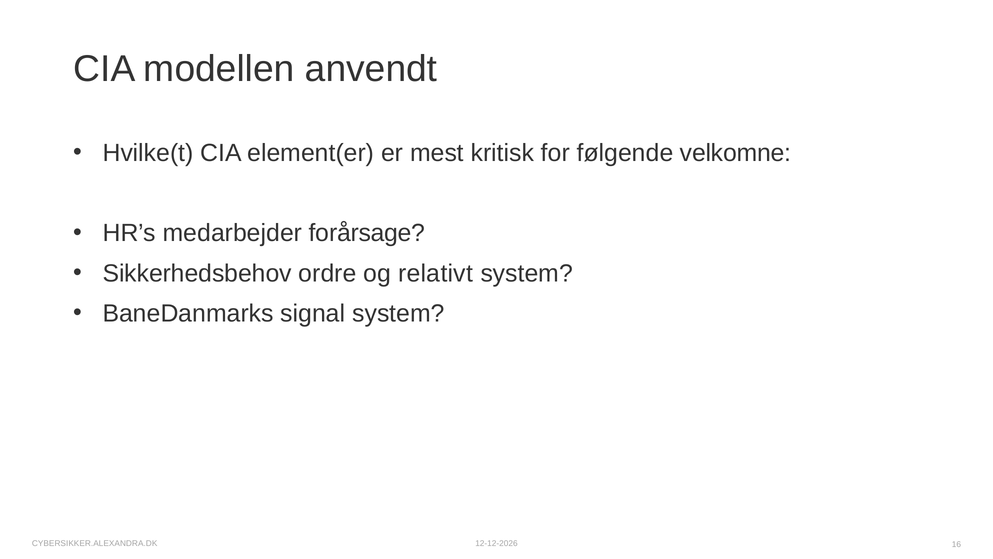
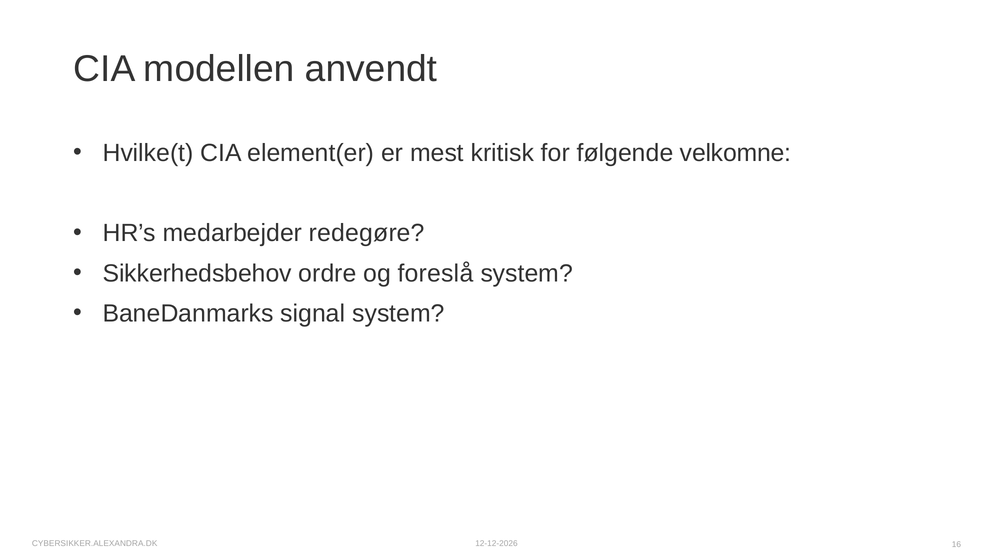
forårsage: forårsage -> redegøre (367, 233)
relativt: relativt -> foreslå (436, 273)
